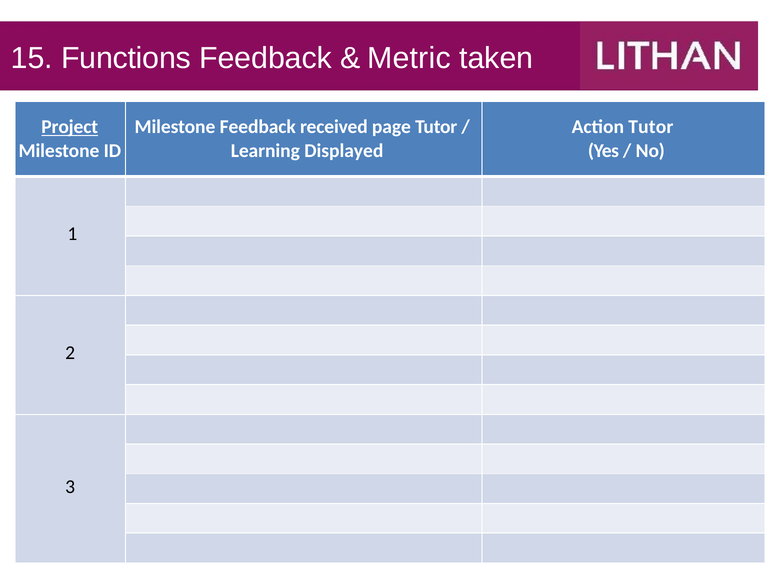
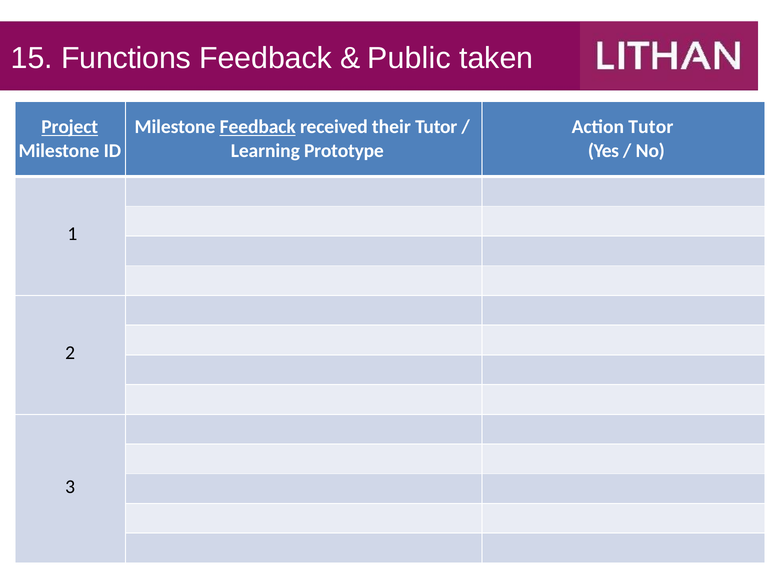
Metric: Metric -> Public (409, 58)
Feedback underline: none -> present (258, 127)
page: page -> their (391, 127)
Displayed: Displayed -> Prototype (344, 151)
